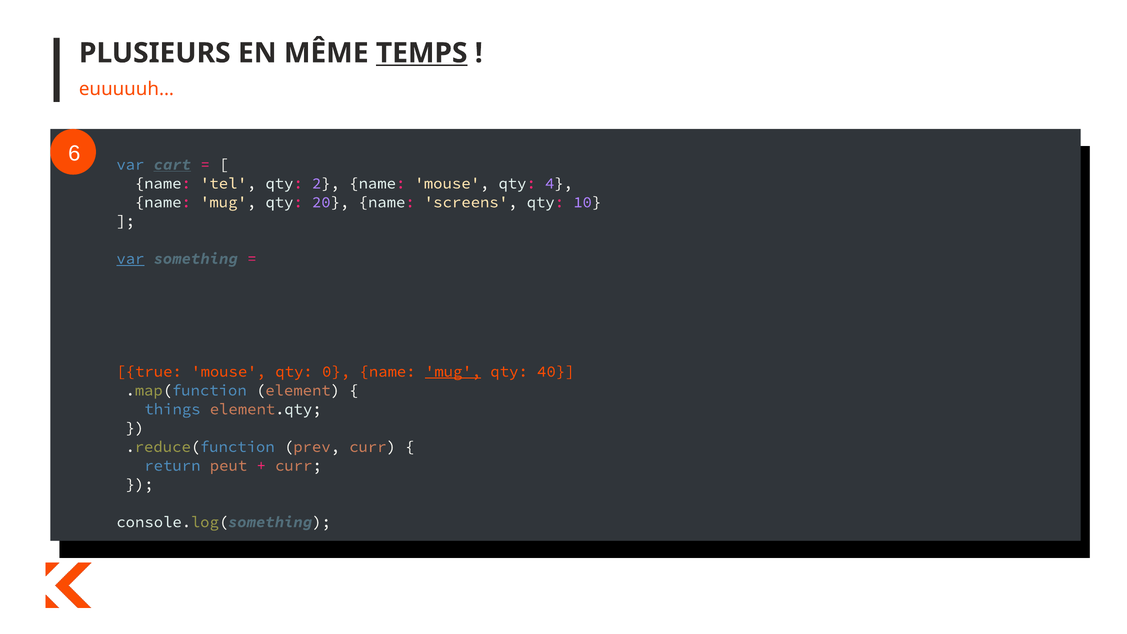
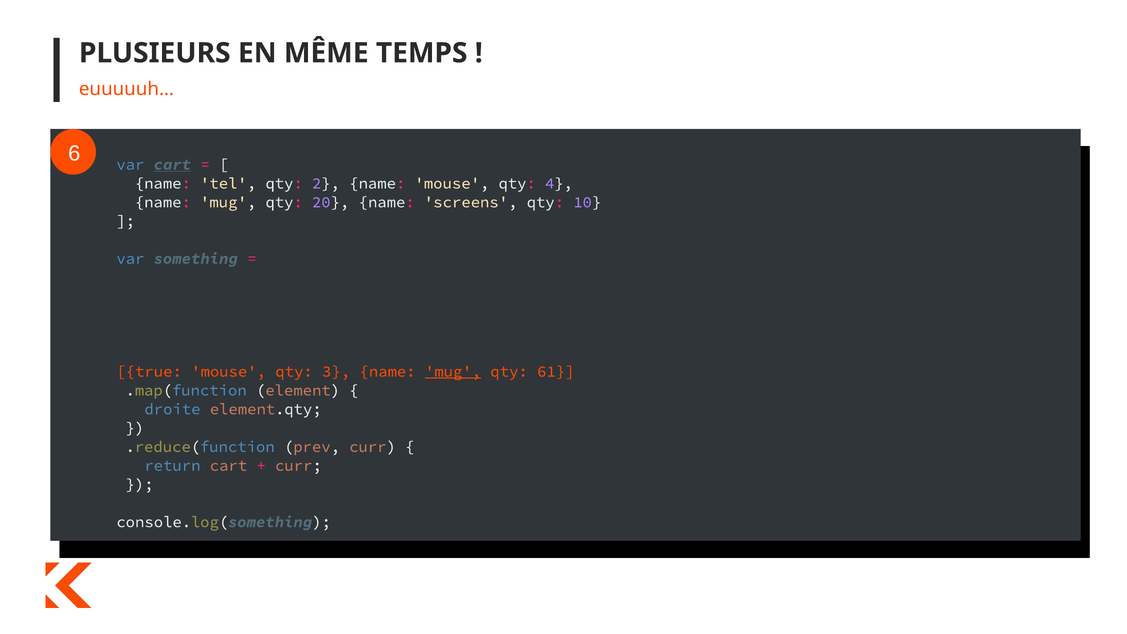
TEMPS underline: present -> none (422, 53)
var underline: present -> none (130, 259)
0: 0 -> 3 (336, 371)
40: 40 -> 61 (556, 371)
things: things -> droite (172, 409)
return peut: peut -> cart (228, 466)
